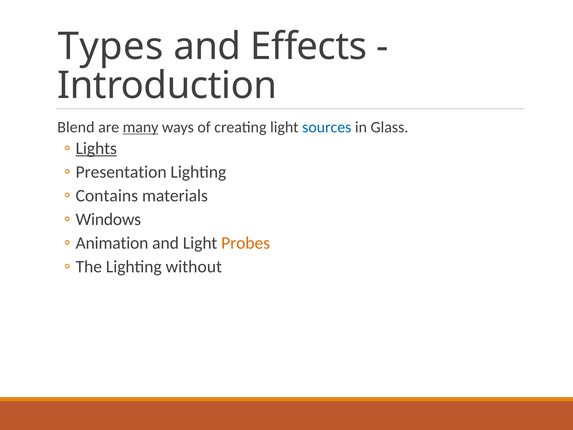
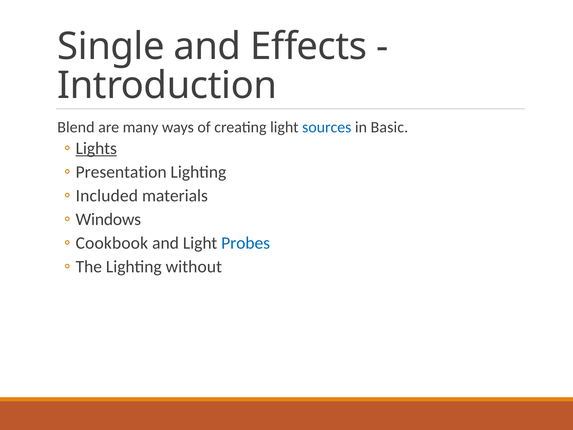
Types: Types -> Single (111, 47)
many underline: present -> none (141, 127)
Glass: Glass -> Basic (389, 127)
Contains: Contains -> Included (107, 196)
Animation: Animation -> Cookbook (112, 243)
Probes colour: orange -> blue (246, 243)
